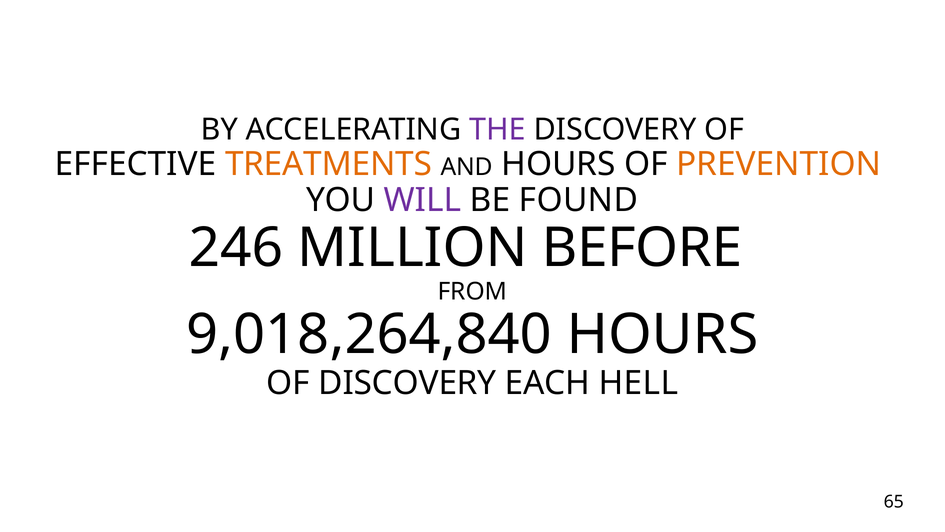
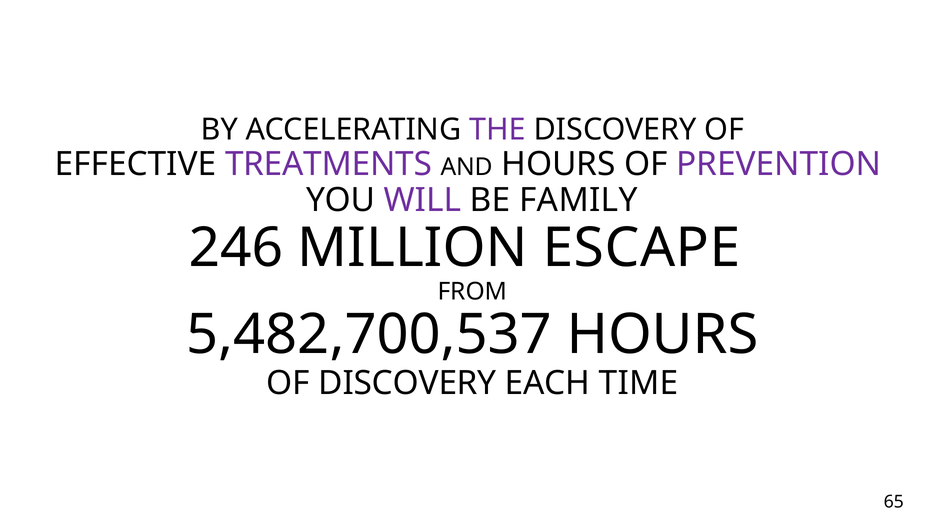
TREATMENTS colour: orange -> purple (328, 164)
PREVENTION colour: orange -> purple (779, 164)
FOUND: FOUND -> FAMILY (578, 200)
BEFORE: BEFORE -> ESCAPE (642, 248)
9,018,264,840: 9,018,264,840 -> 5,482,700,537 (369, 335)
HELL: HELL -> TIME (638, 383)
